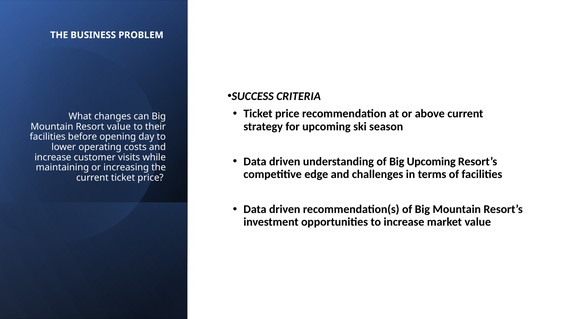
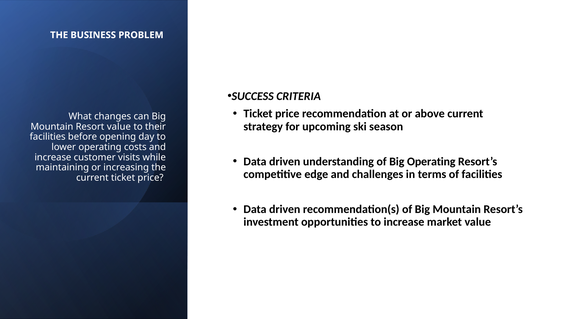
Big Upcoming: Upcoming -> Operating (431, 161)
